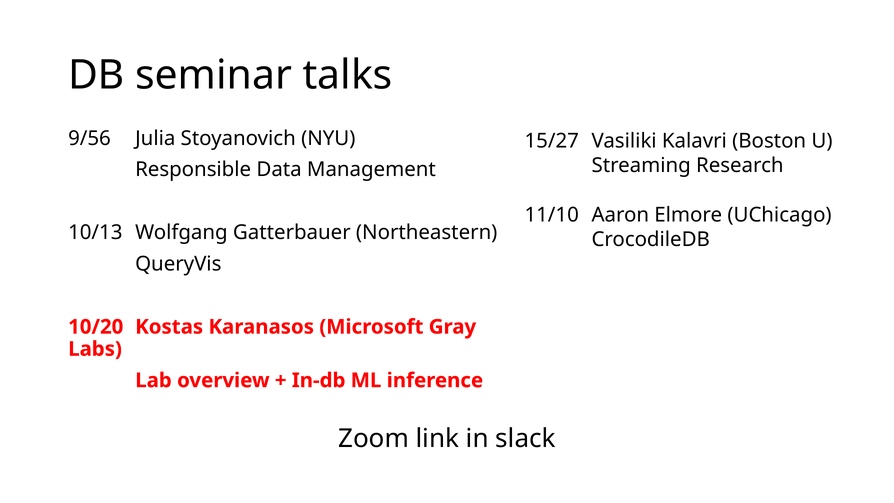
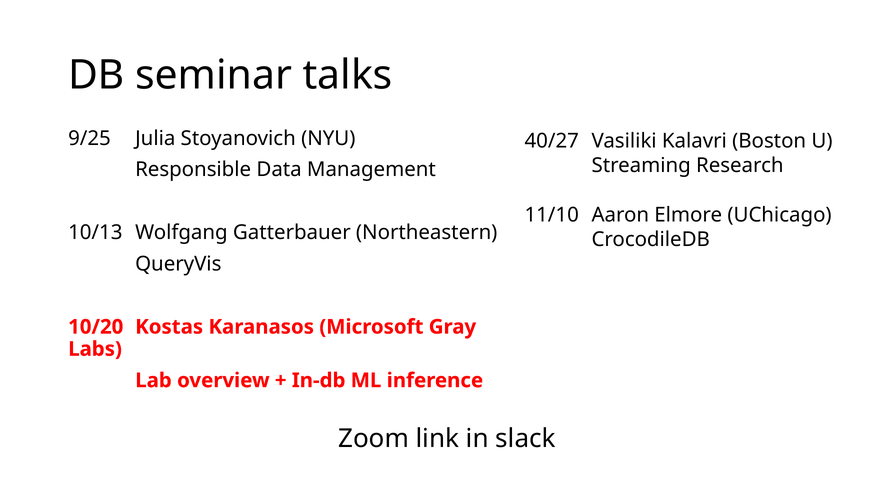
9/56: 9/56 -> 9/25 (89, 138)
15/27: 15/27 -> 40/27 (552, 141)
